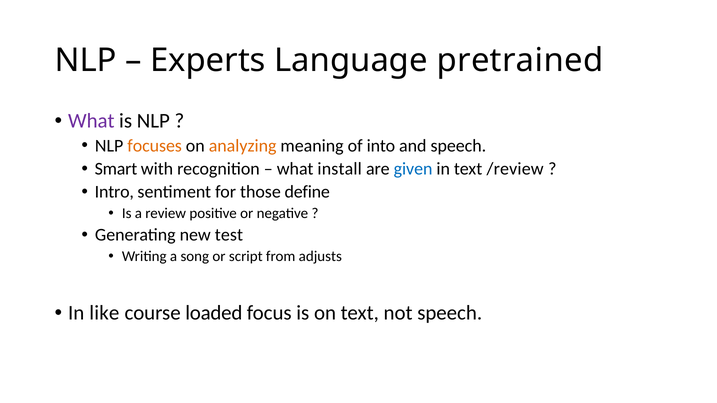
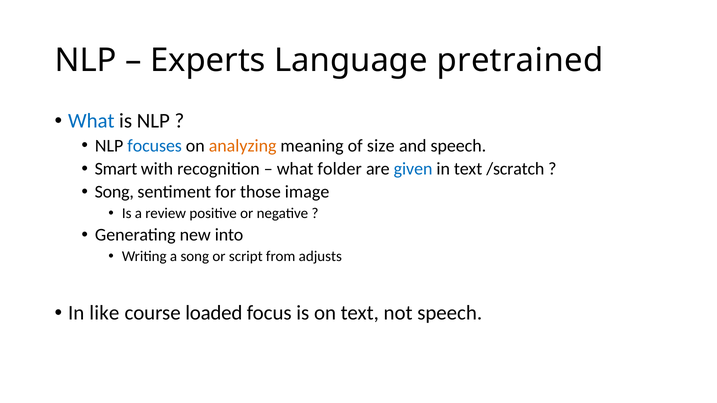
What colour: purple -> blue (91, 121)
focuses colour: orange -> blue (155, 146)
into: into -> size (381, 146)
install: install -> folder (340, 169)
/review: /review -> /scratch (515, 169)
Intro: Intro -> Song (114, 192)
define: define -> image (307, 192)
test: test -> into (229, 235)
